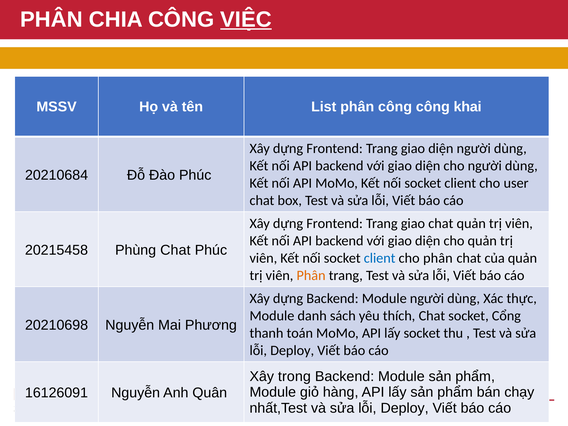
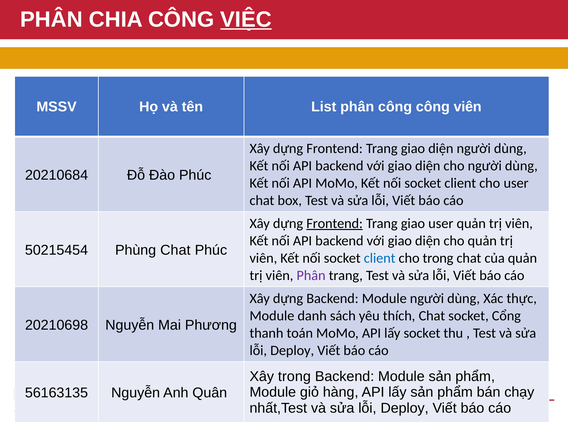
công khai: khai -> viên (468, 107)
Frontend underline: none -> present (335, 223)
giao chat: chat -> user (441, 223)
20215458: 20215458 -> 50215454 (56, 250)
cho phân: phân -> trong (438, 258)
Phân colour: orange -> purple (311, 275)
16126091: 16126091 -> 56163135 (56, 393)
